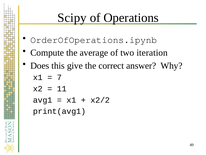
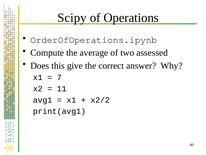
iteration: iteration -> assessed (152, 53)
